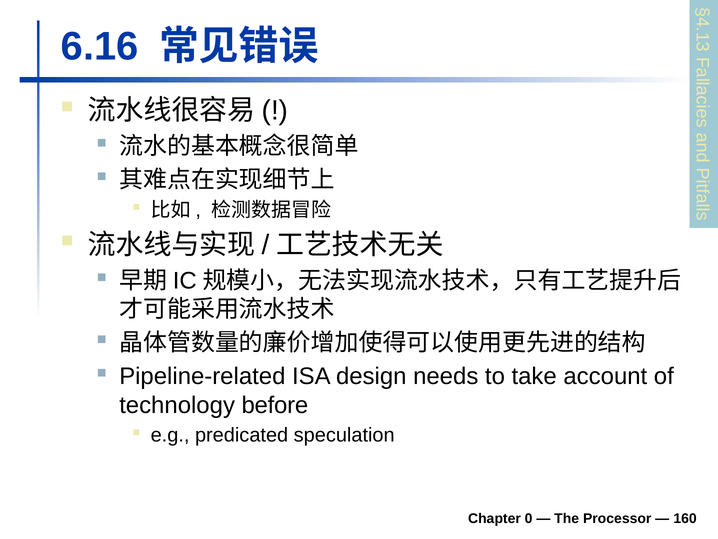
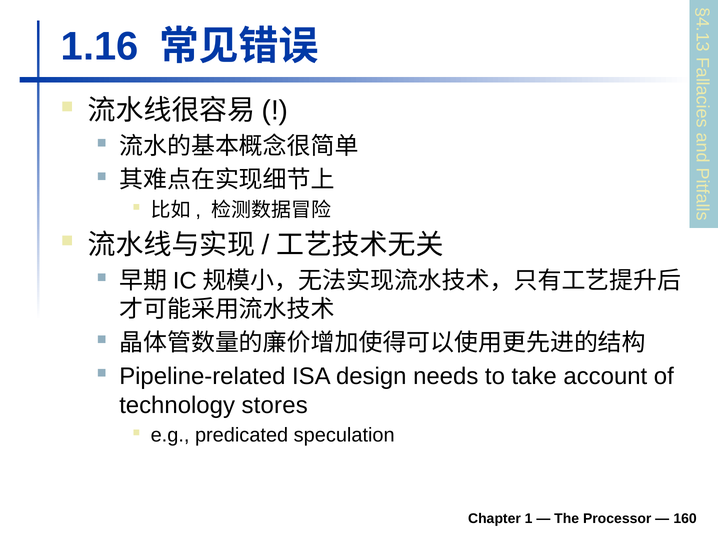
6.16: 6.16 -> 1.16 (100, 47)
before: before -> stores (275, 405)
Chapter 0: 0 -> 1 (529, 518)
